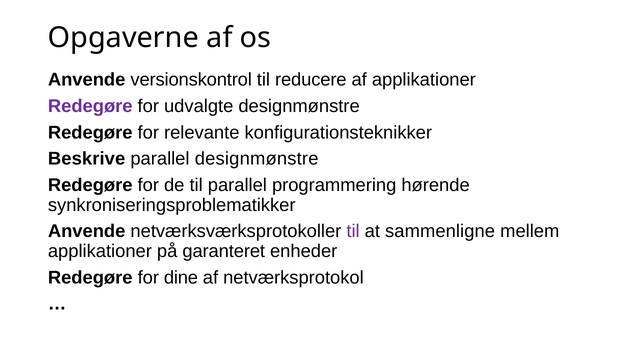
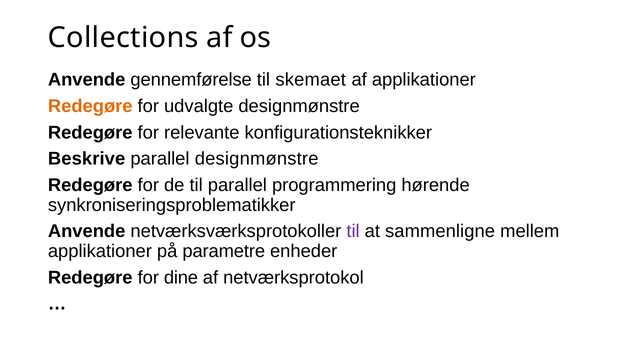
Opgaverne: Opgaverne -> Collections (123, 38)
versionskontrol: versionskontrol -> gennemførelse (191, 80)
reducere: reducere -> skemaet (311, 80)
Redegøre colour: purple -> orange (90, 106)
garanteret: garanteret -> parametre (224, 251)
